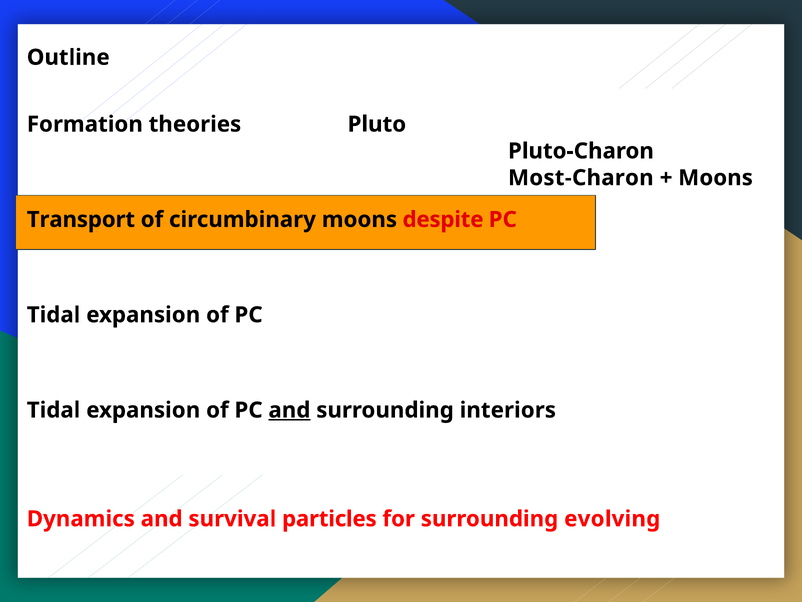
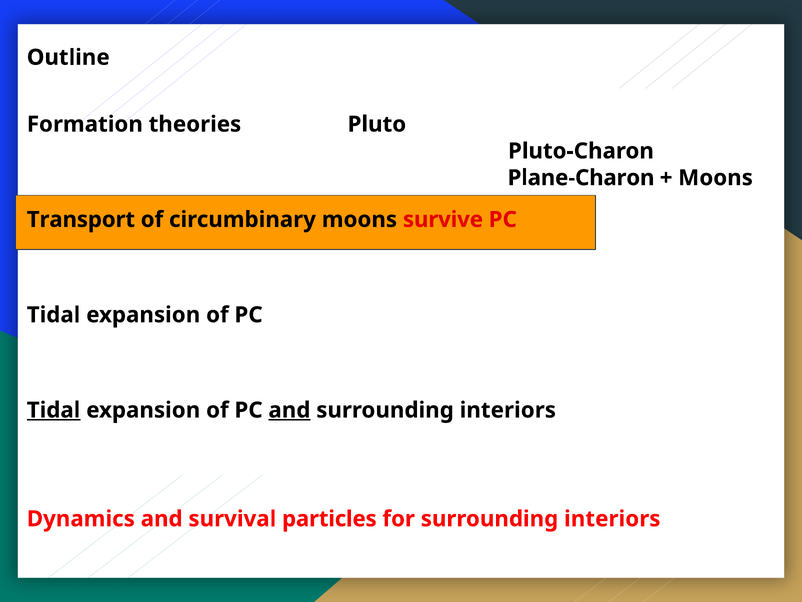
Most-Charon: Most-Charon -> Plane-Charon (581, 178)
despite: despite -> survive (443, 219)
Tidal underline: none -> present (54, 410)
for surrounding evolving: evolving -> interiors (612, 518)
